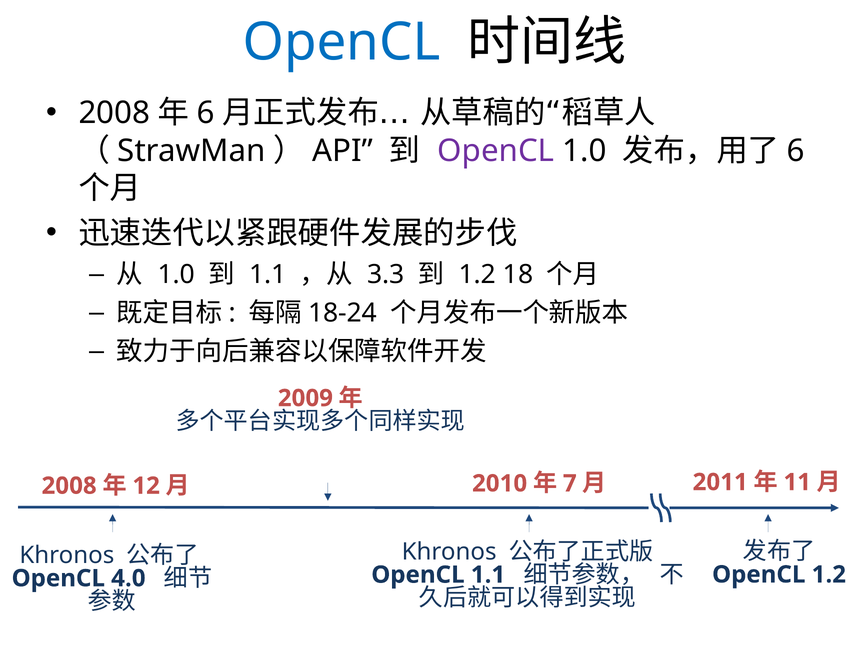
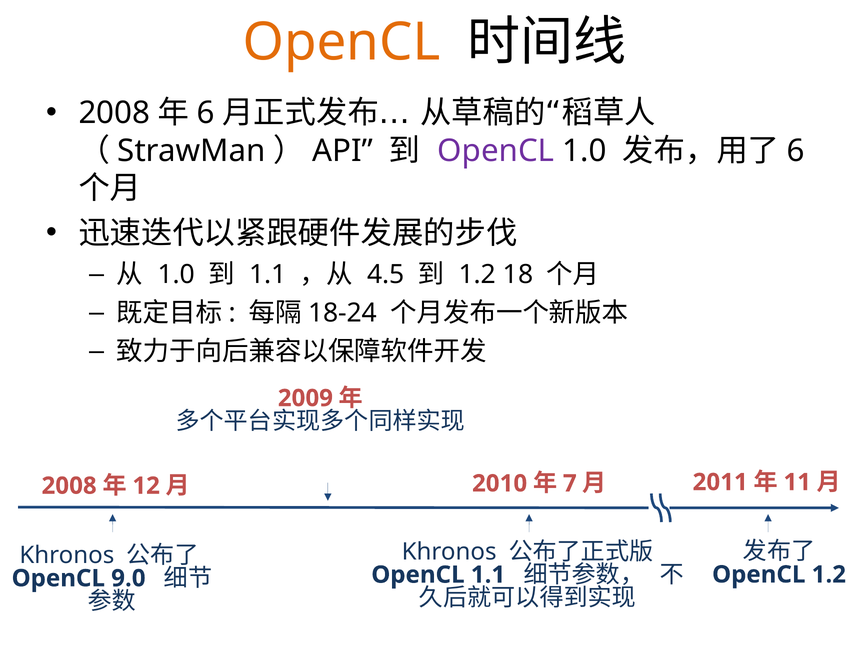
OpenCL colour: blue -> orange (342, 42)
3.3: 3.3 -> 4.5 (386, 275)
4.0: 4.0 -> 9.0 (128, 579)
